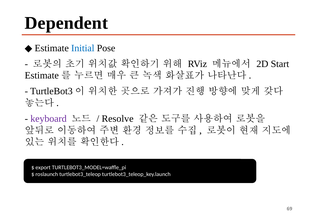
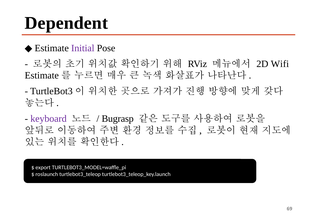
Initial colour: blue -> purple (83, 48)
Start: Start -> Wifi (280, 64)
Resolve: Resolve -> Bugrasp (118, 119)
